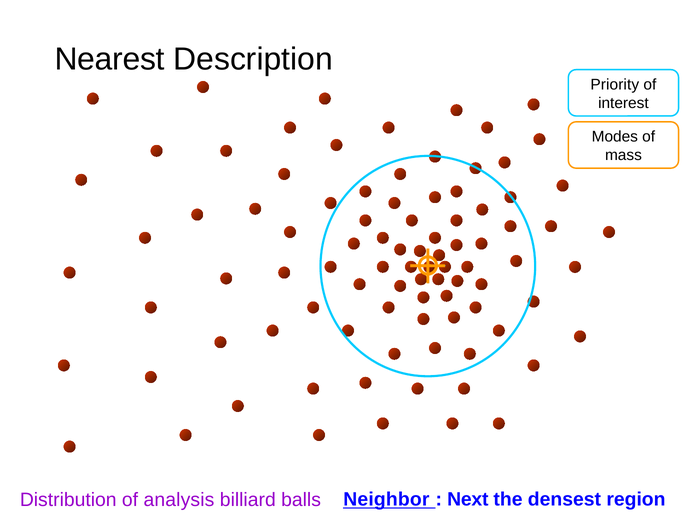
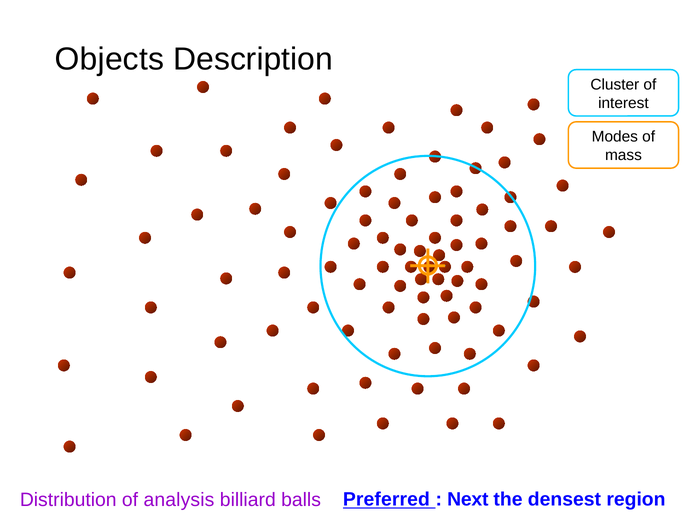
Nearest: Nearest -> Objects (109, 59)
Priority: Priority -> Cluster (615, 85)
Neighbor: Neighbor -> Preferred (386, 500)
